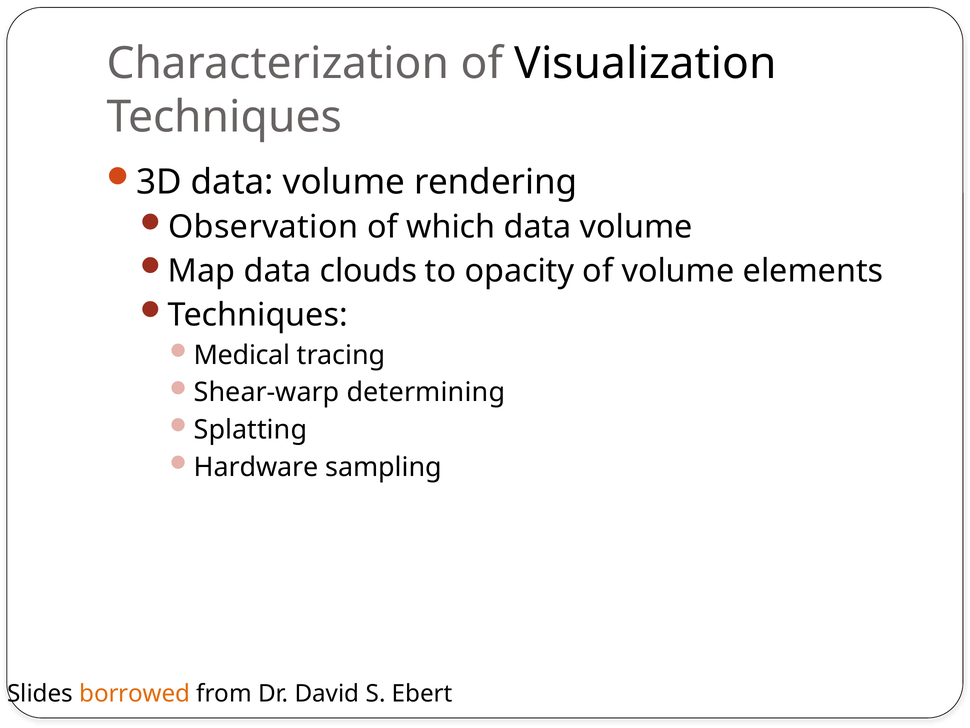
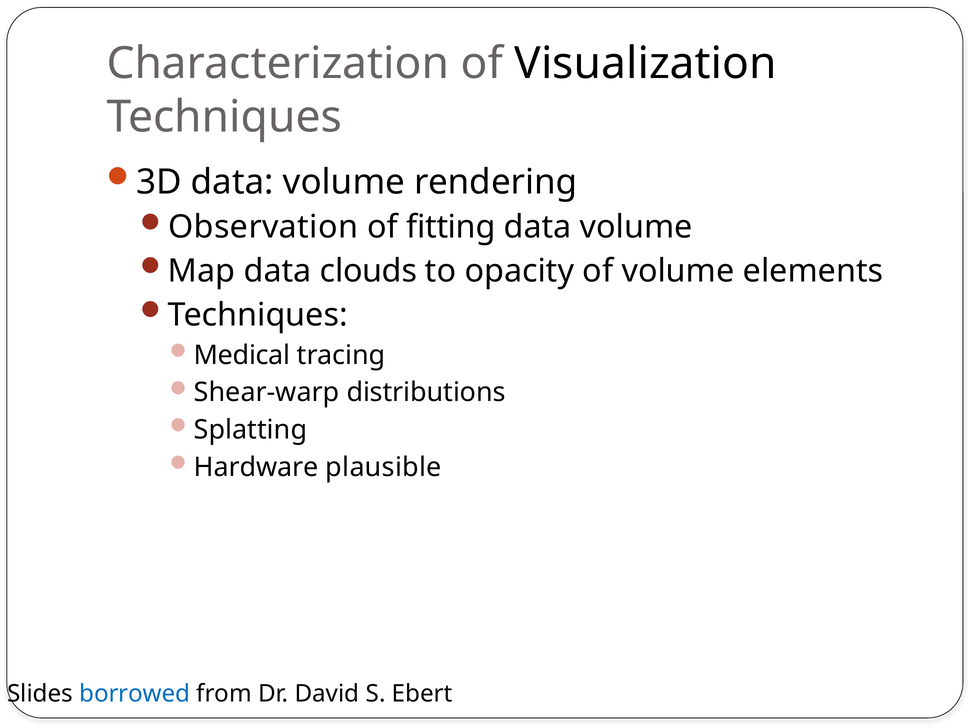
which: which -> fitting (451, 227)
determining: determining -> distributions (426, 392)
sampling: sampling -> plausible (383, 467)
borrowed colour: orange -> blue (135, 693)
